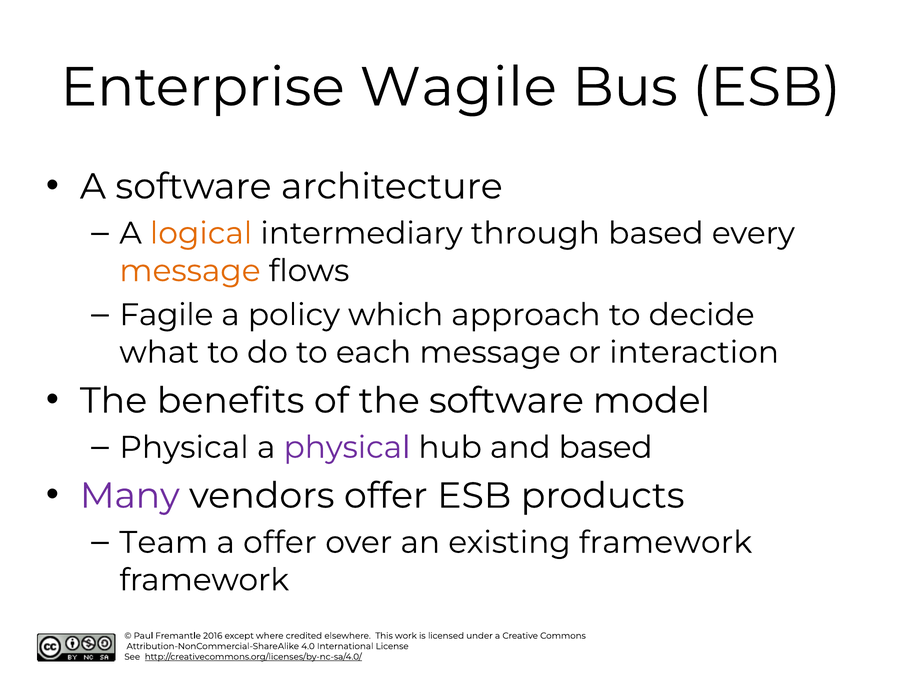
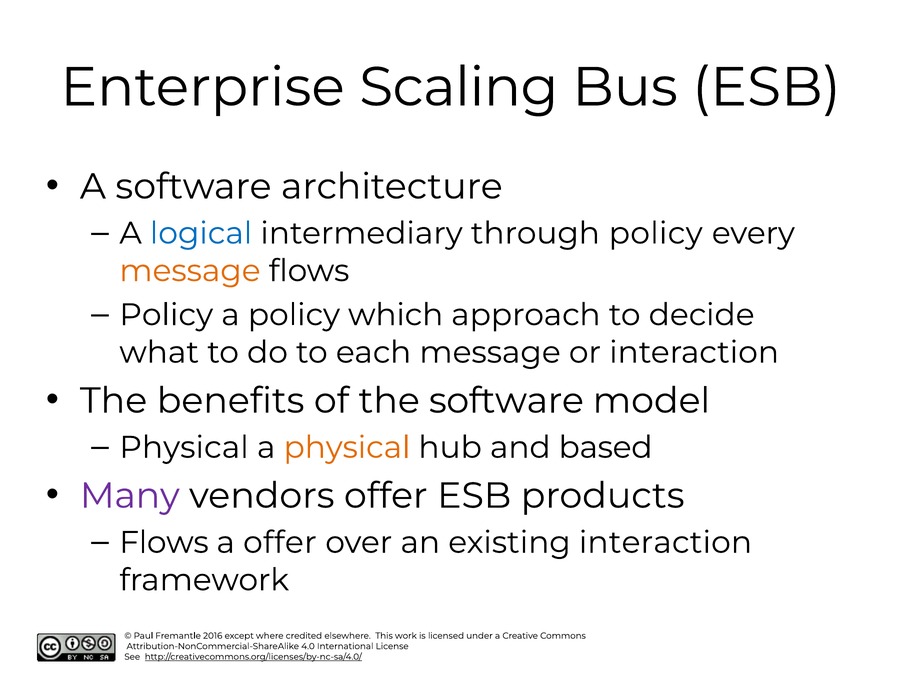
Wagile: Wagile -> Scaling (459, 87)
logical colour: orange -> blue (201, 233)
through based: based -> policy (656, 233)
Fagile: Fagile -> Policy (166, 315)
physical colour: purple -> orange (347, 448)
Team: Team -> Flows (164, 543)
existing framework: framework -> interaction (665, 543)
